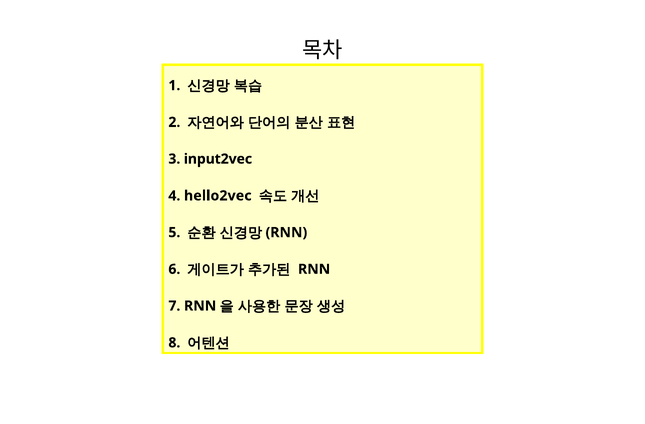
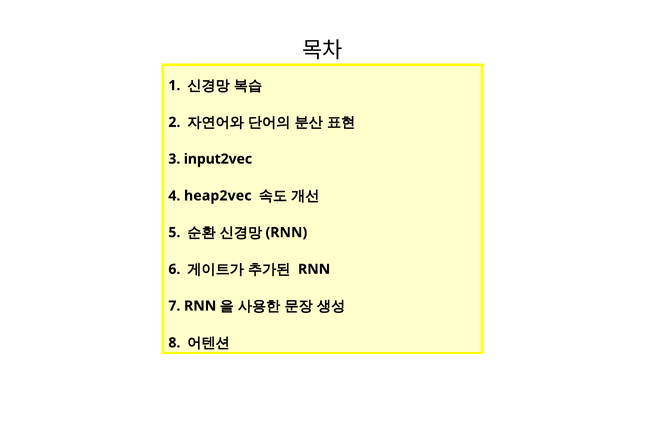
hello2vec: hello2vec -> heap2vec (218, 196)
